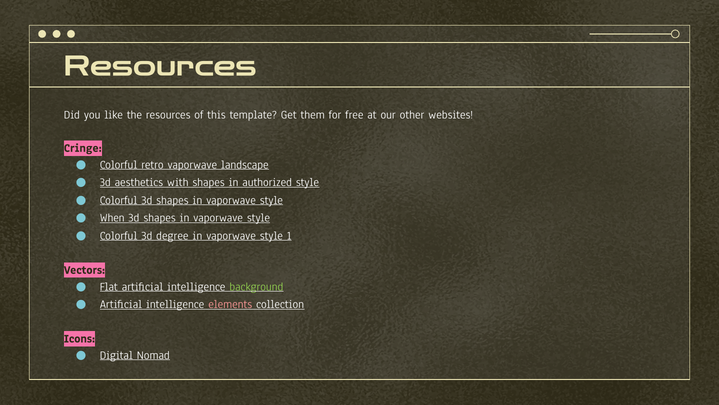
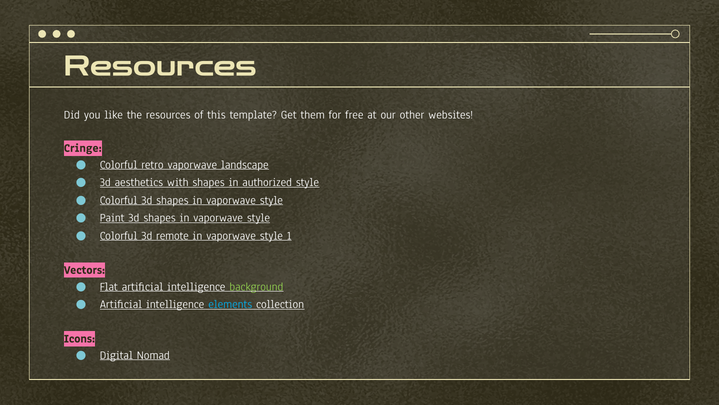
When: When -> Paint (112, 218)
degree: degree -> remote (172, 235)
elements colour: pink -> light blue (230, 304)
